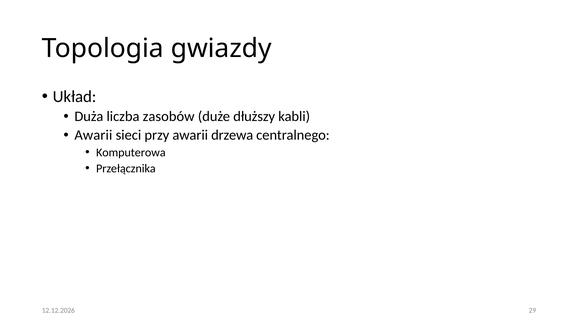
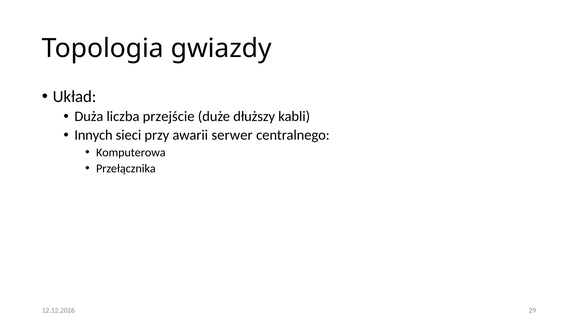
zasobów: zasobów -> przejście (169, 117)
Awarii: Awarii -> Innych (94, 135)
drzewa: drzewa -> serwer (232, 135)
